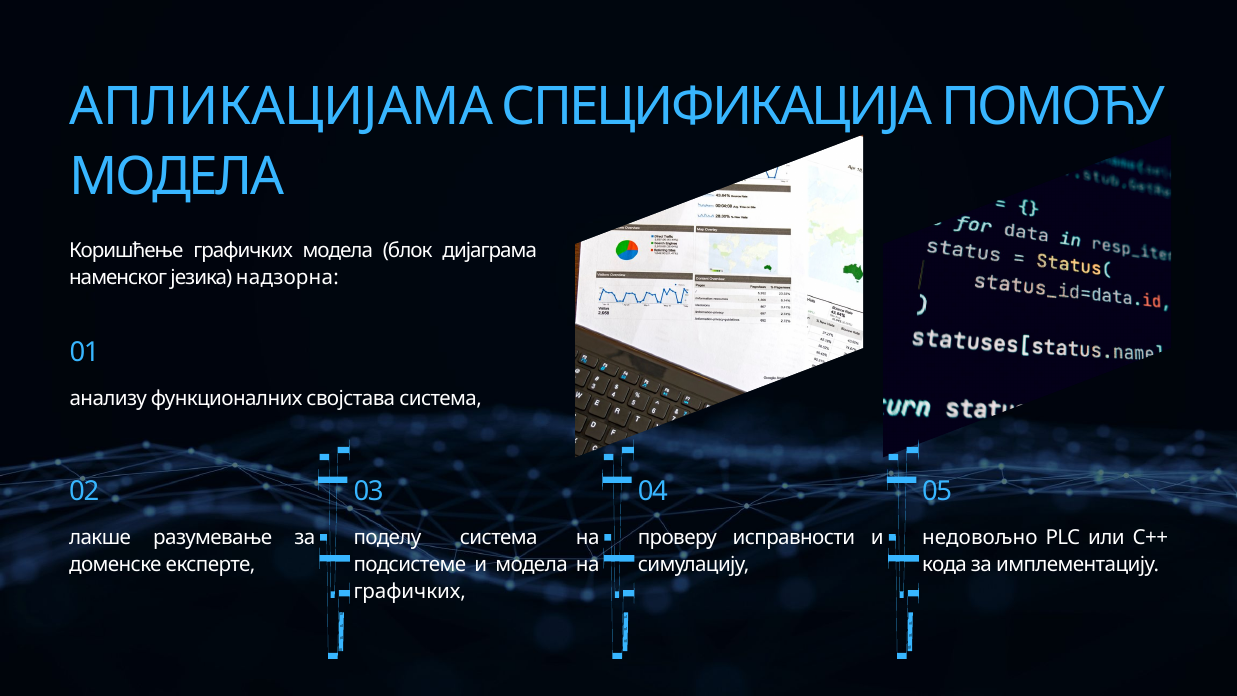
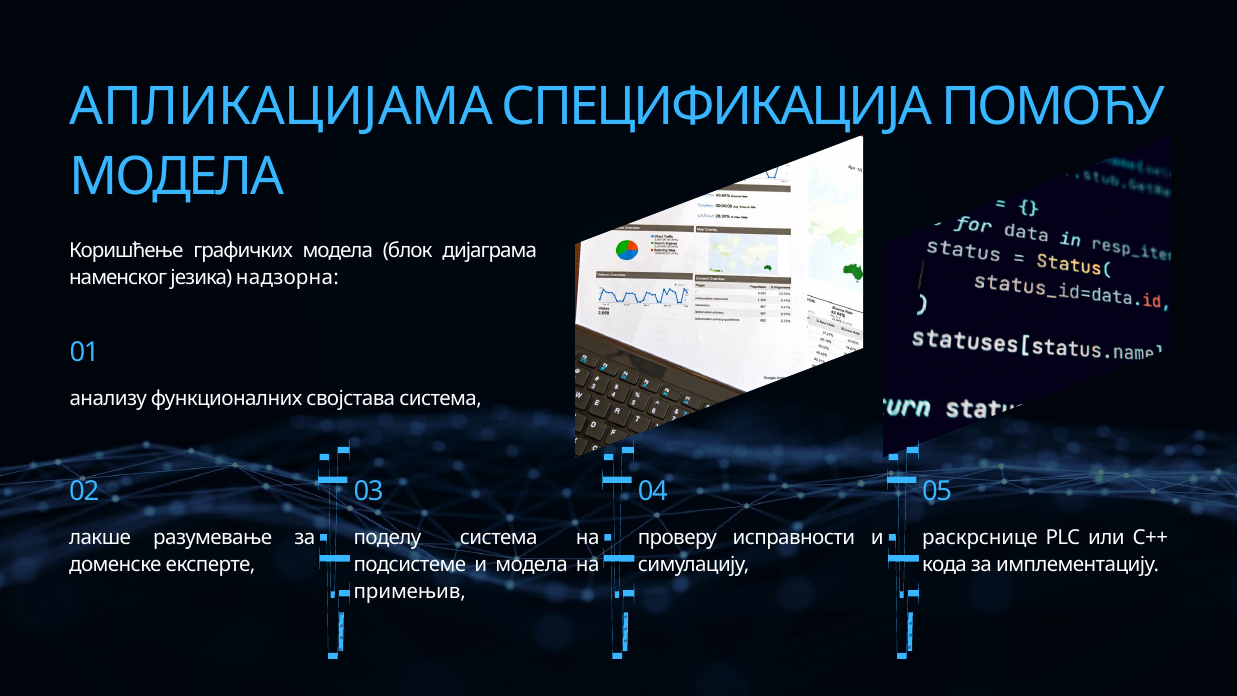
недовољно: недовољно -> раскрснице (980, 538)
графичких: графичких -> примењив (410, 591)
